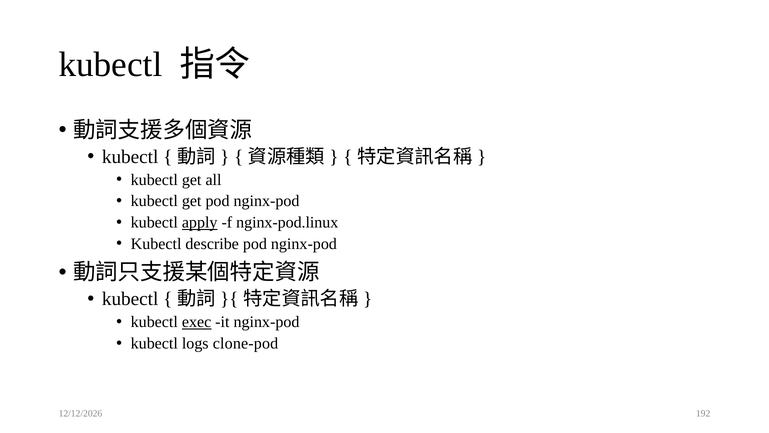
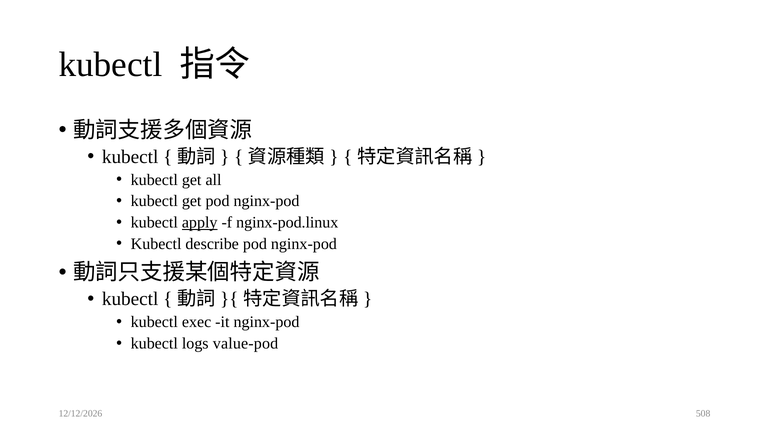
exec underline: present -> none (197, 322)
clone-pod: clone-pod -> value-pod (246, 343)
192: 192 -> 508 (703, 413)
